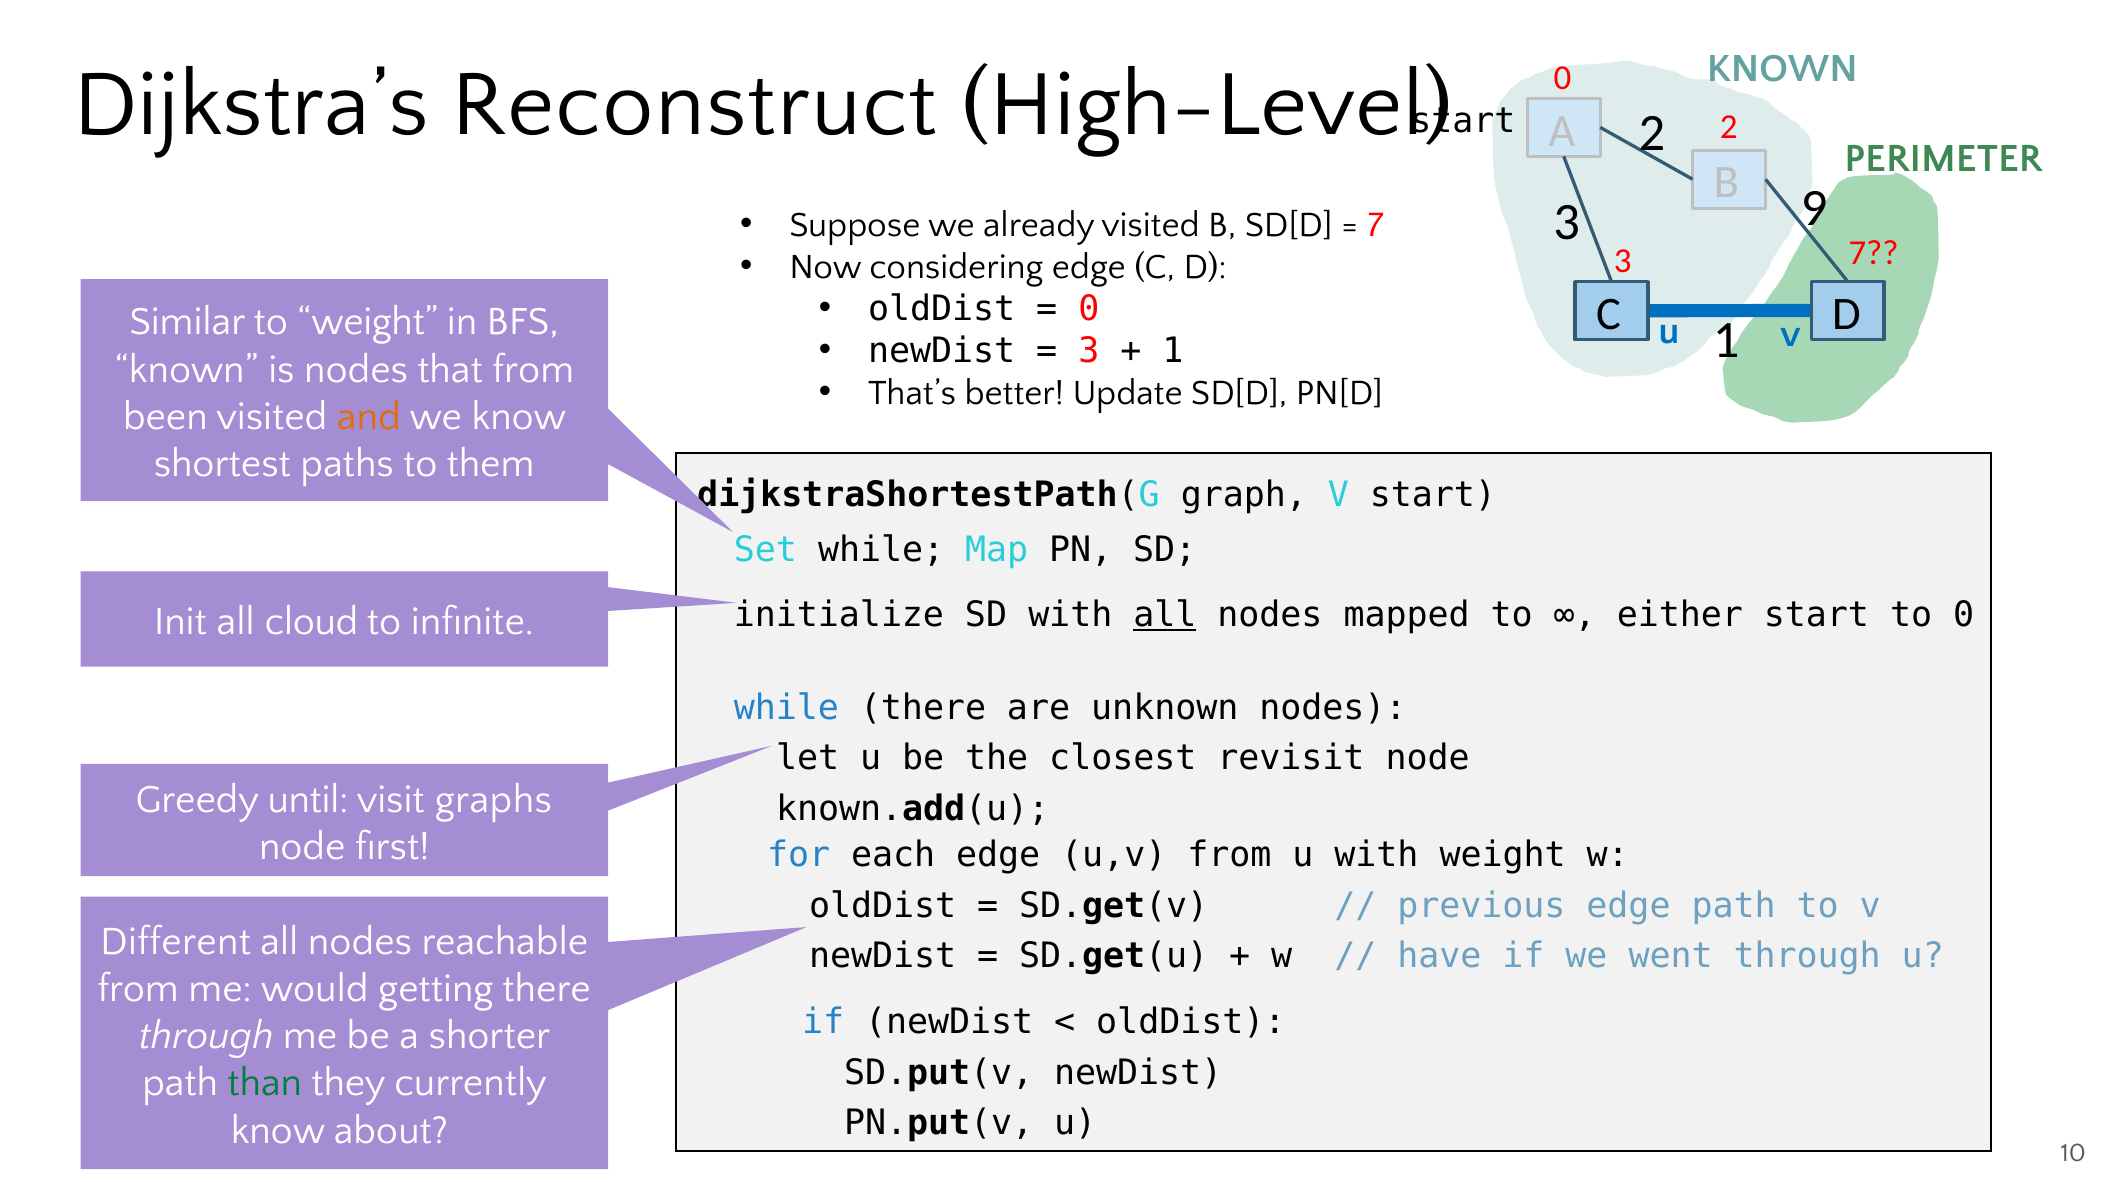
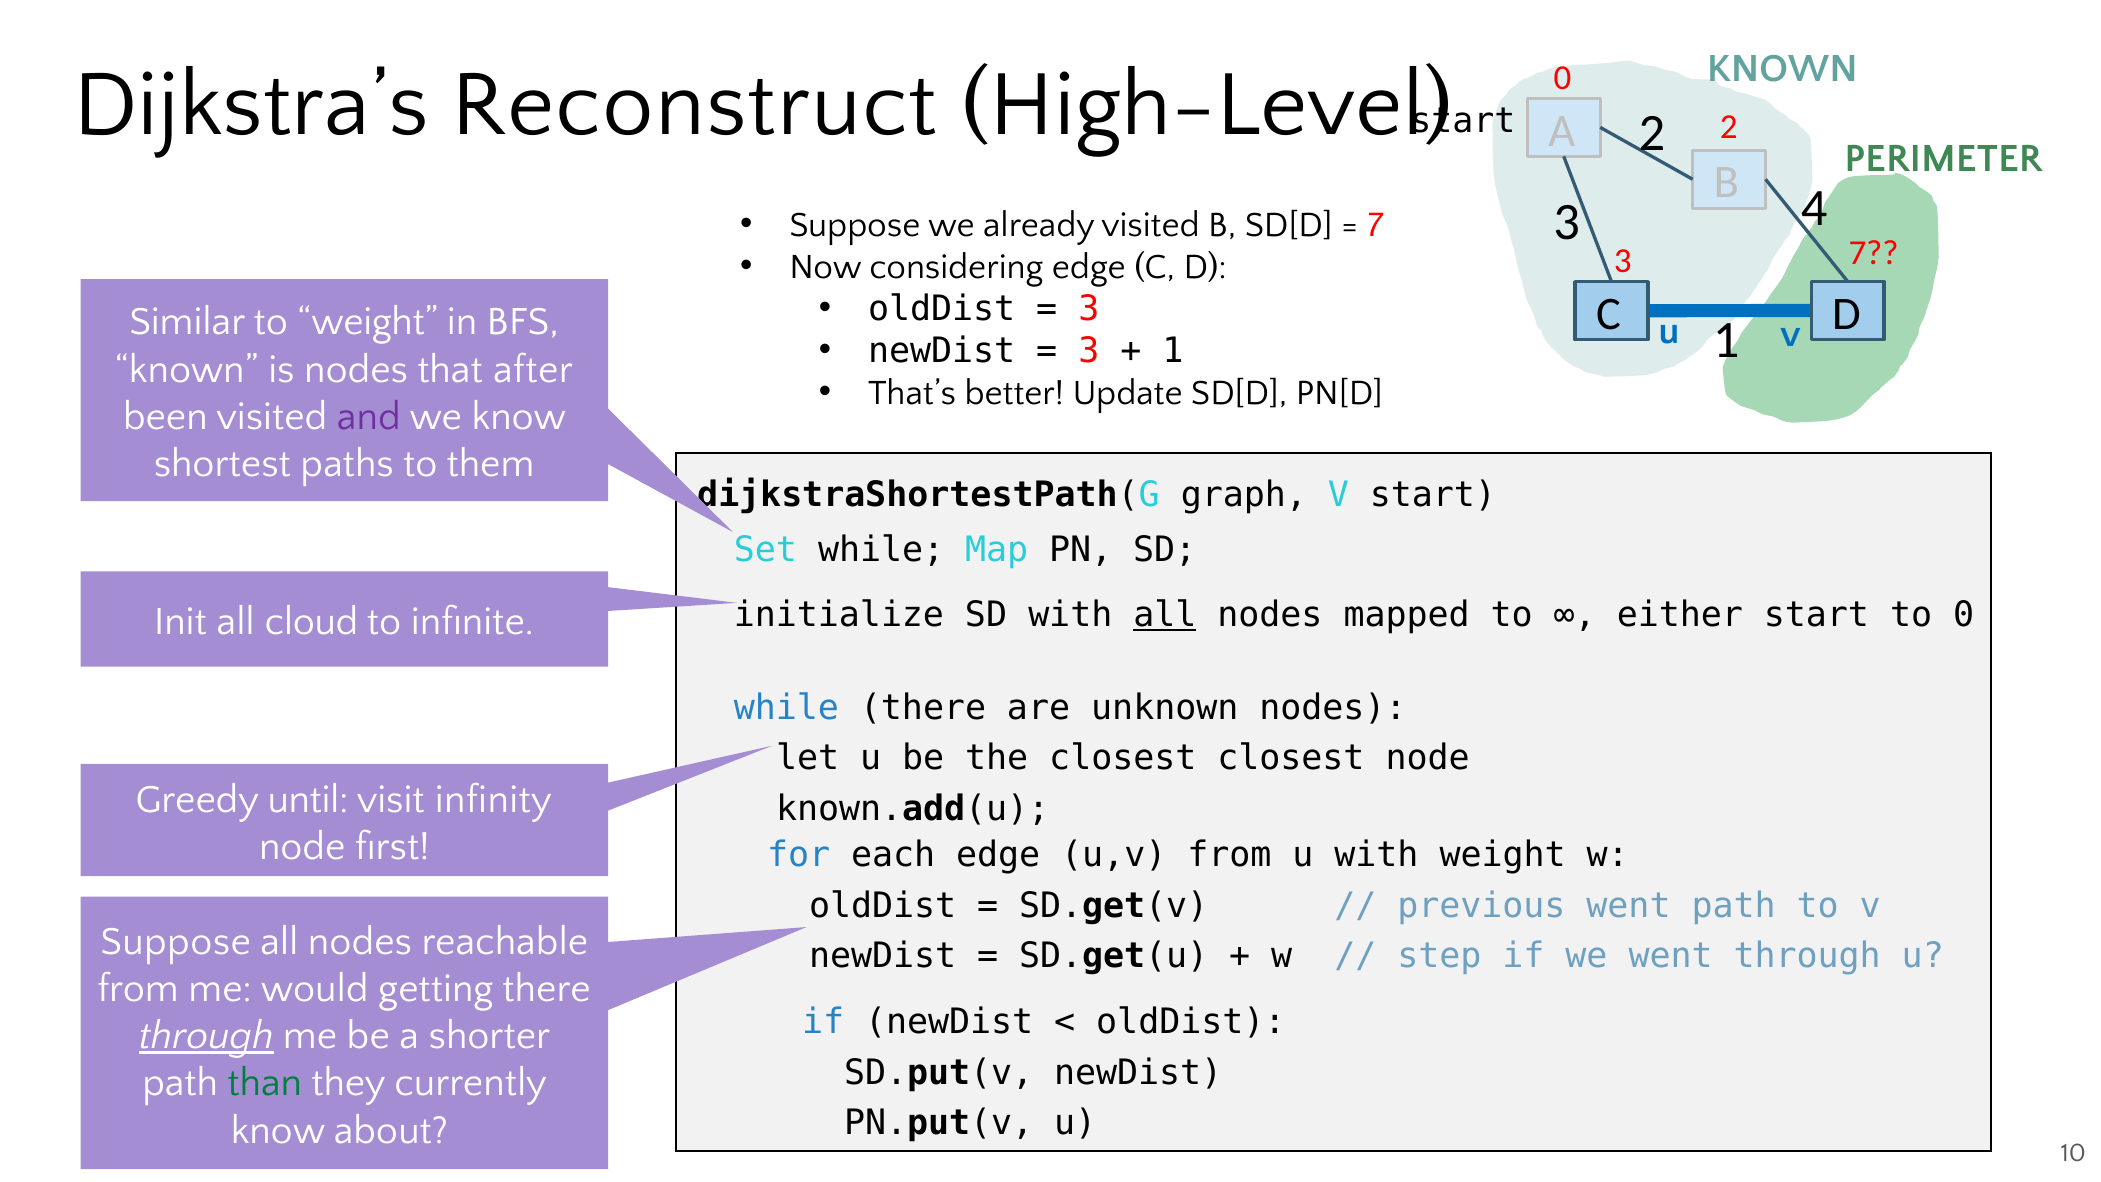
9: 9 -> 4 (1814, 208)
0: 0 -> 3 (1089, 309)
that from: from -> after (533, 369)
and colour: orange -> purple (369, 416)
closest revisit: revisit -> closest (1291, 758)
graphs: graphs -> infinity (493, 799)
previous edge: edge -> went (1628, 905)
Different: Different -> Suppose (176, 941)
have: have -> step (1439, 956)
through underline: none -> present (206, 1035)
